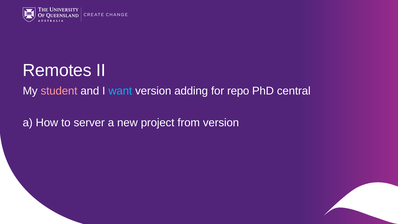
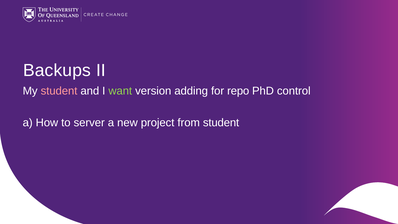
Remotes: Remotes -> Backups (57, 70)
want colour: light blue -> light green (120, 91)
central: central -> control (294, 91)
from version: version -> student (221, 123)
